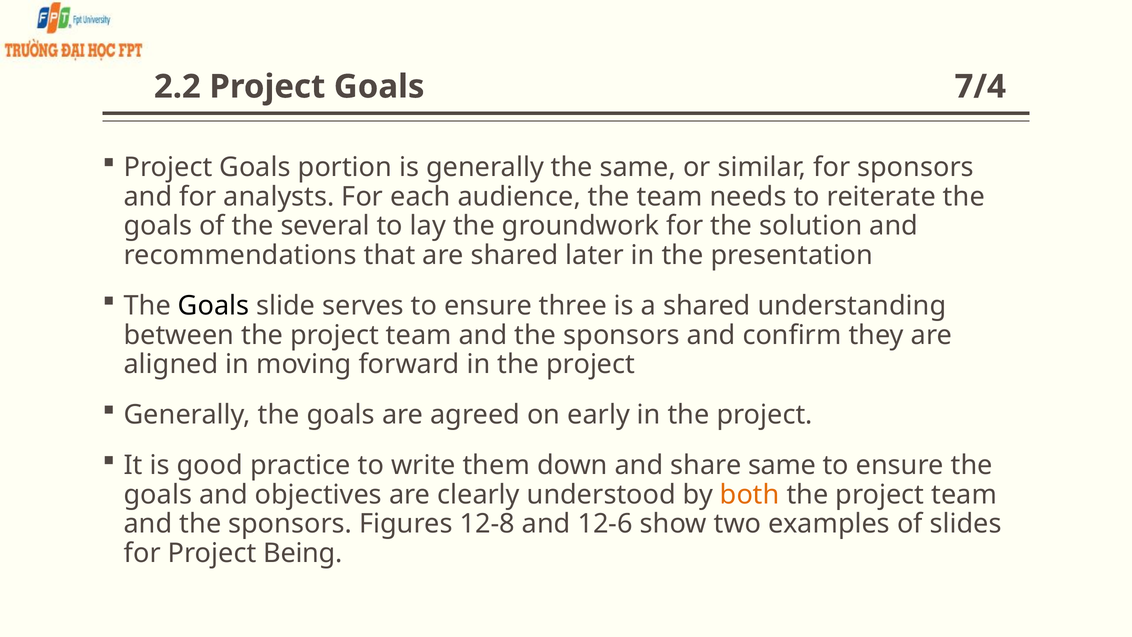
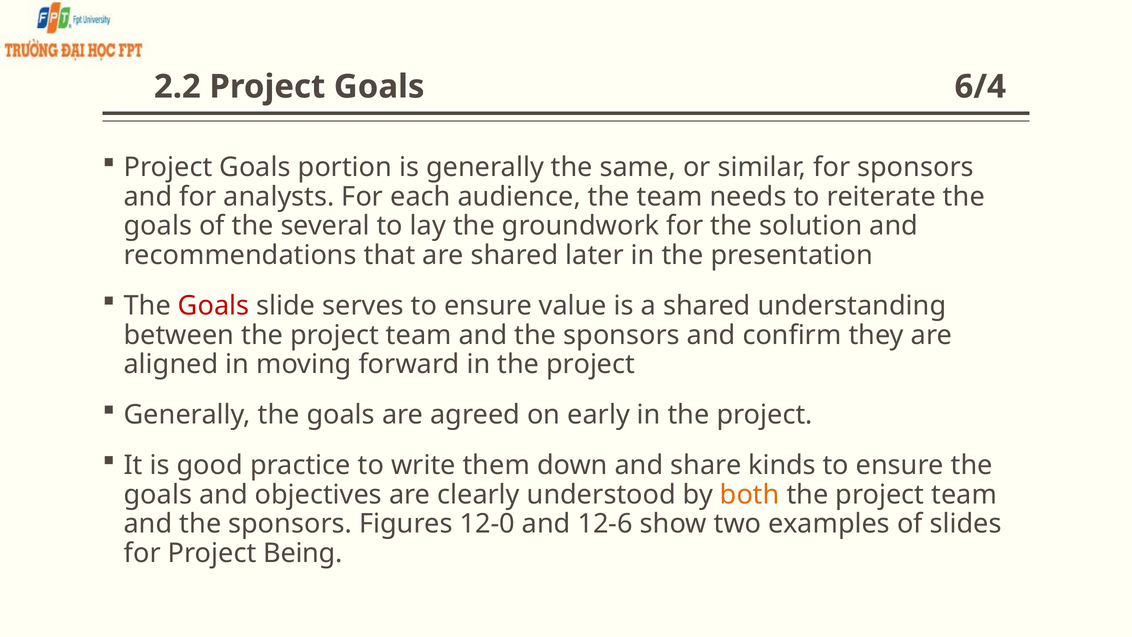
7/4: 7/4 -> 6/4 (980, 87)
Goals colour: black -> red (214, 306)
three: three -> value (573, 306)
share same: same -> kinds (782, 465)
12-8: 12-8 -> 12-0 (487, 524)
